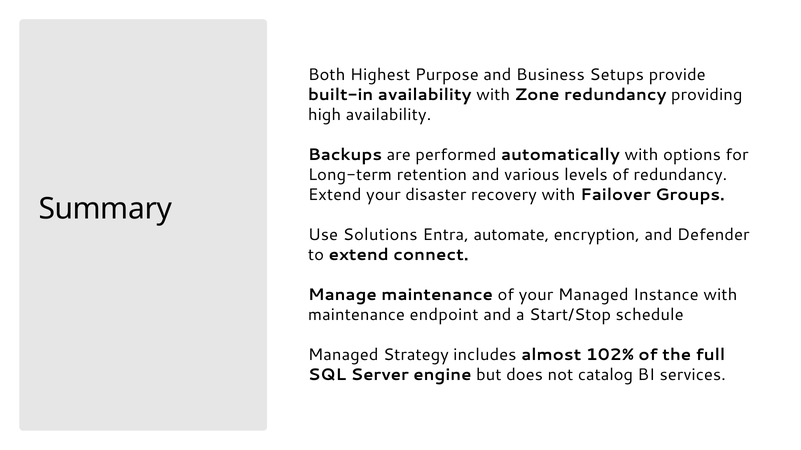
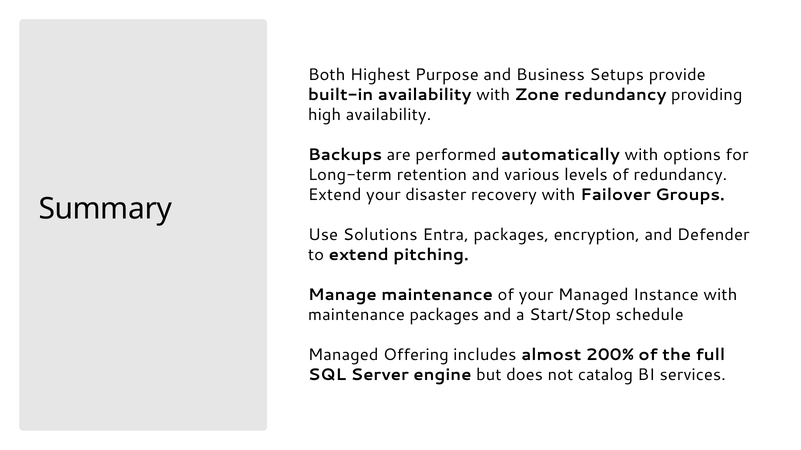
Entra automate: automate -> packages (511, 235)
connect: connect -> pitching (431, 255)
maintenance endpoint: endpoint -> packages (444, 315)
Strategy: Strategy -> Offering (416, 355)
102%: 102% -> 200% (610, 355)
